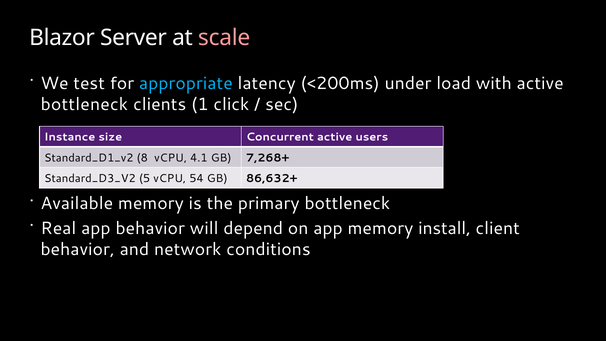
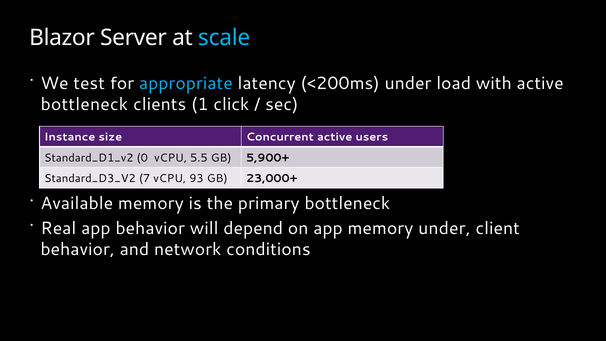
scale colour: pink -> light blue (224, 38)
8: 8 -> 0 (142, 158)
4.1: 4.1 -> 5.5 (199, 158)
7,268+: 7,268+ -> 5,900+ (268, 158)
5: 5 -> 7 (145, 178)
54: 54 -> 93 (196, 178)
86,632+: 86,632+ -> 23,000+ (272, 178)
memory install: install -> under (444, 228)
